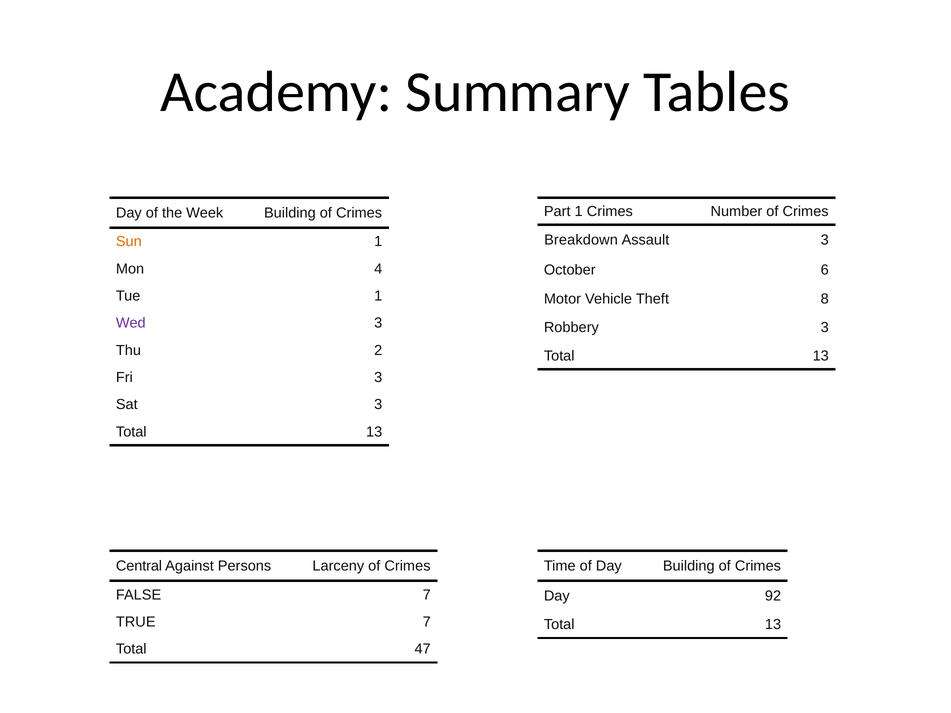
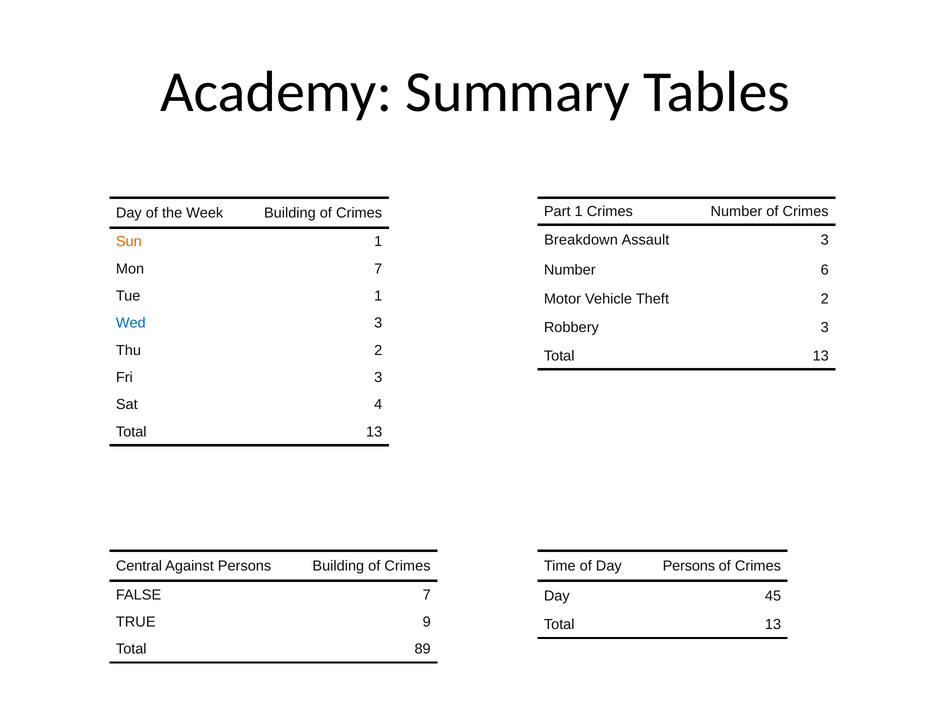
Mon 4: 4 -> 7 (378, 269)
October: October -> Number (570, 270)
Theft 8: 8 -> 2 (825, 299)
Wed colour: purple -> blue (131, 323)
Sat 3: 3 -> 4 (378, 405)
Persons Larceny: Larceny -> Building (338, 566)
Day Building: Building -> Persons (689, 566)
92: 92 -> 45 (773, 596)
TRUE 7: 7 -> 9 (427, 622)
47: 47 -> 89 (423, 649)
